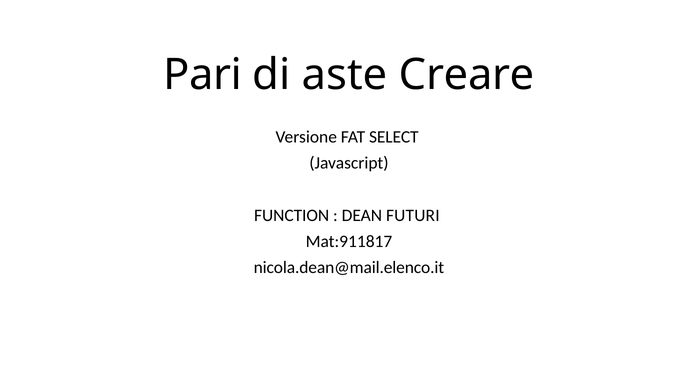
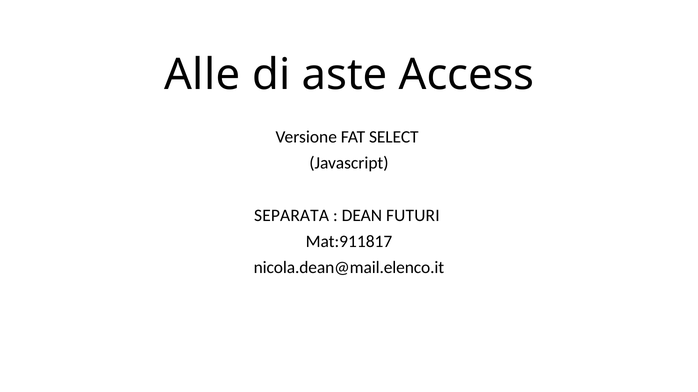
Pari: Pari -> Alle (202, 75)
Creare: Creare -> Access (467, 75)
FUNCTION: FUNCTION -> SEPARATA (292, 216)
